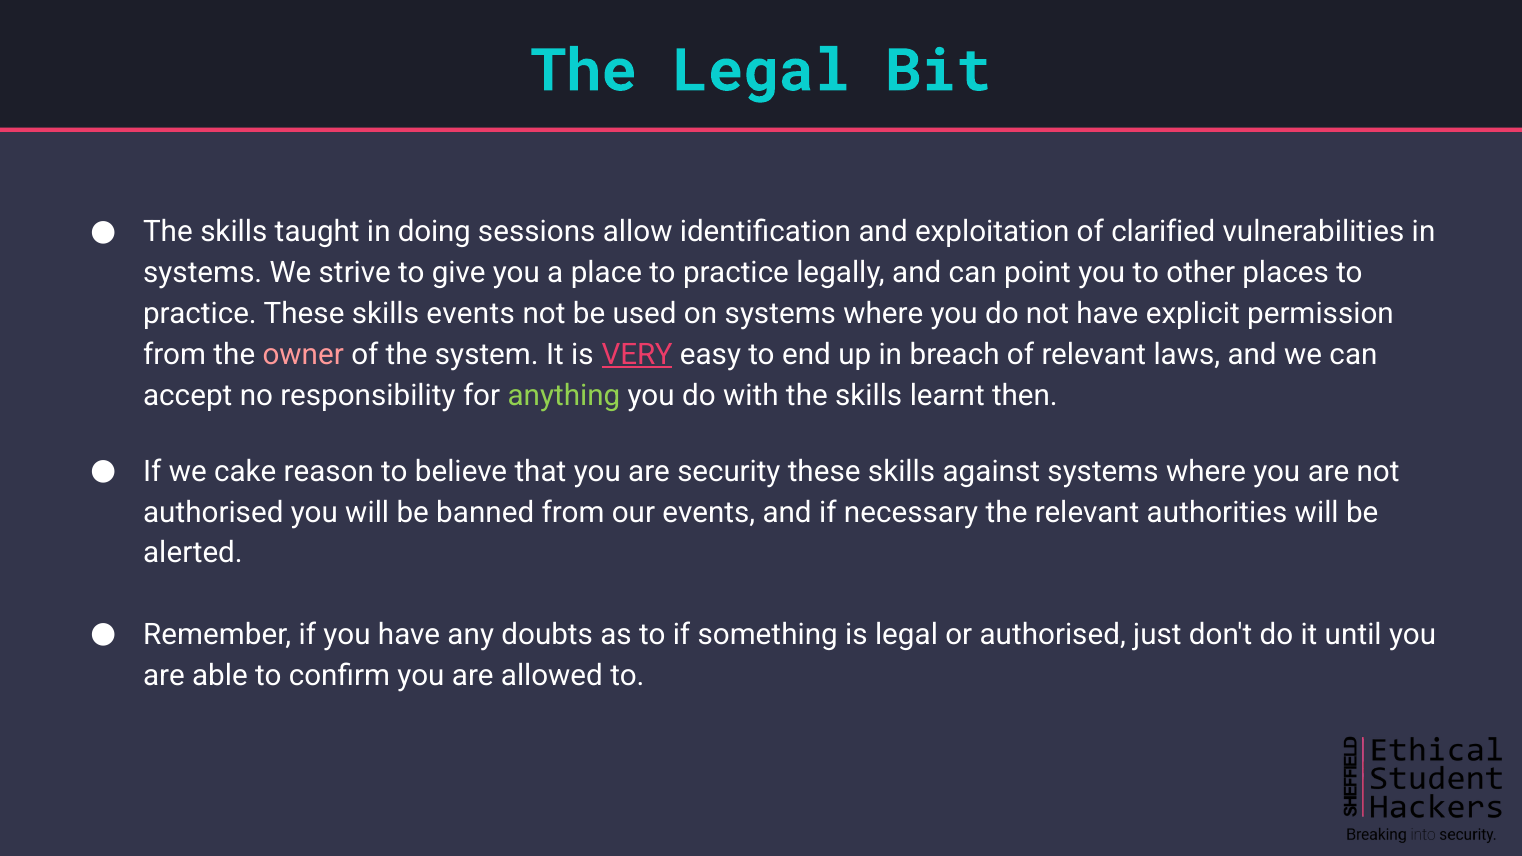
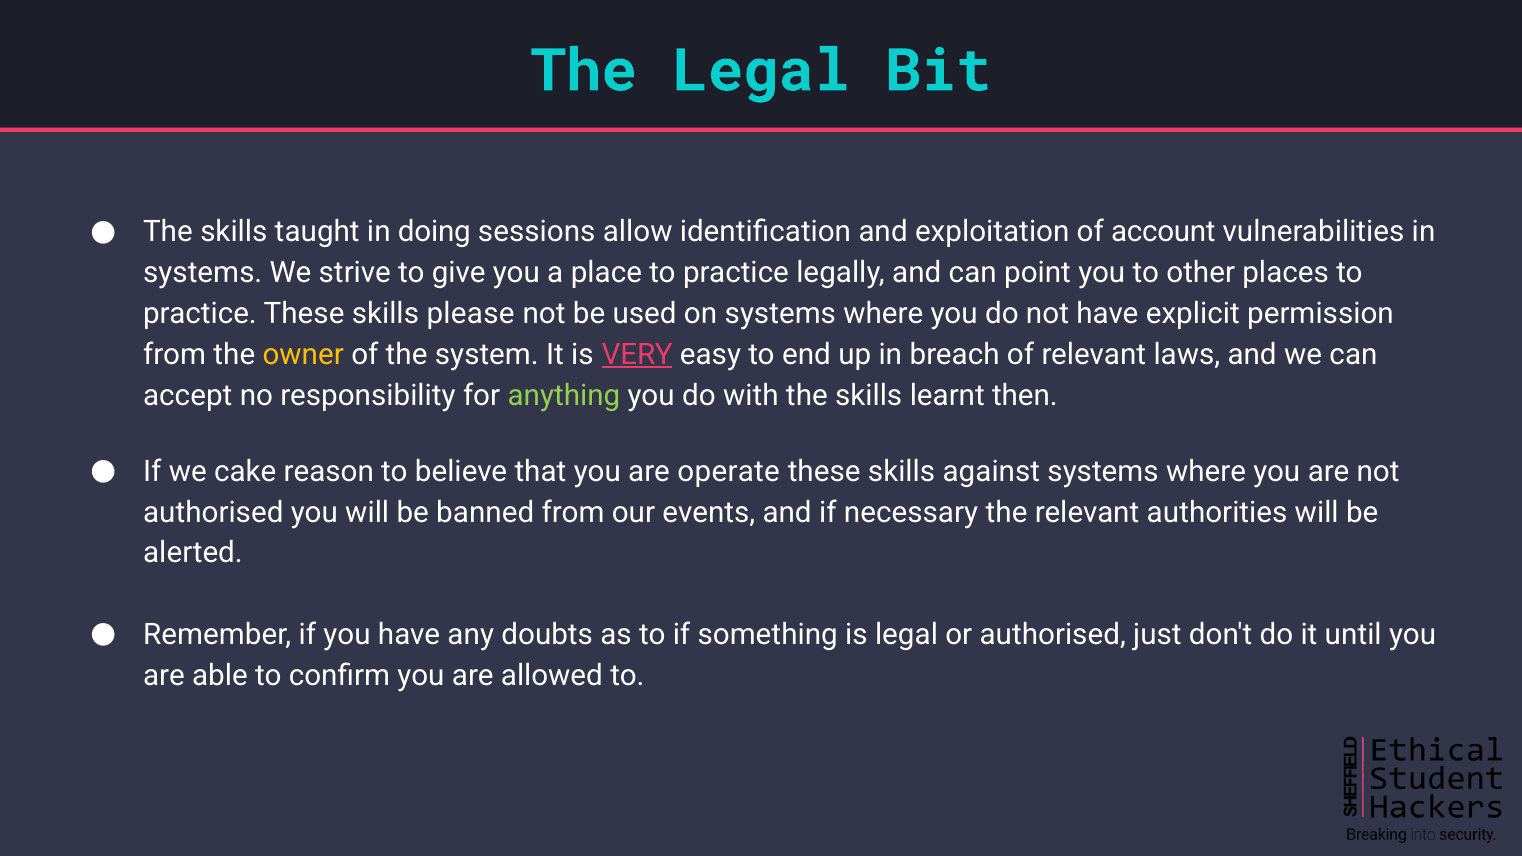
clarified: clarified -> account (1163, 232)
skills events: events -> please (471, 314)
owner colour: pink -> yellow (303, 355)
security: security -> operate (729, 472)
